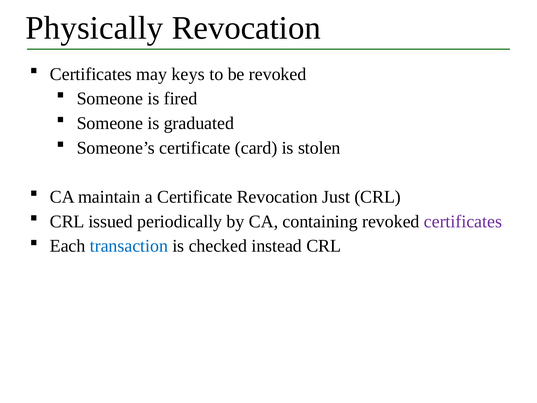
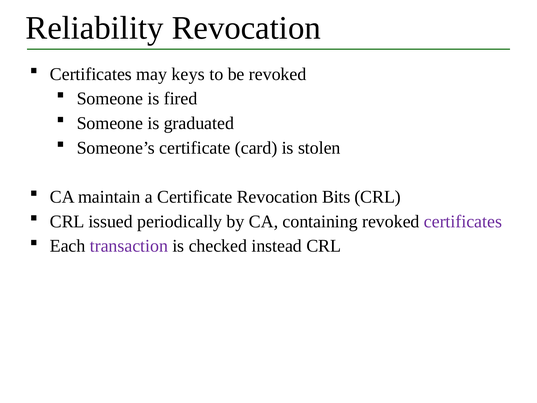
Physically: Physically -> Reliability (95, 28)
Just: Just -> Bits (336, 197)
transaction colour: blue -> purple (129, 246)
